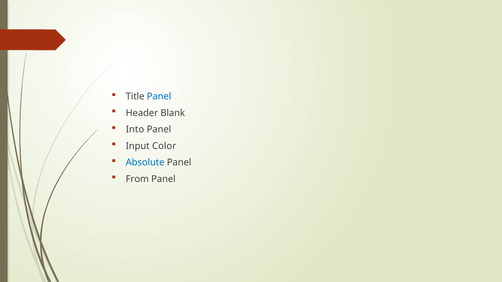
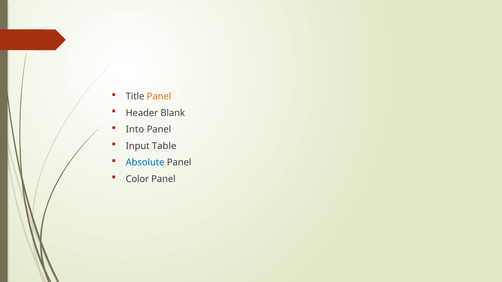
Panel colour: blue -> orange (159, 97)
Color: Color -> Table (164, 146)
From: From -> Color (137, 179)
